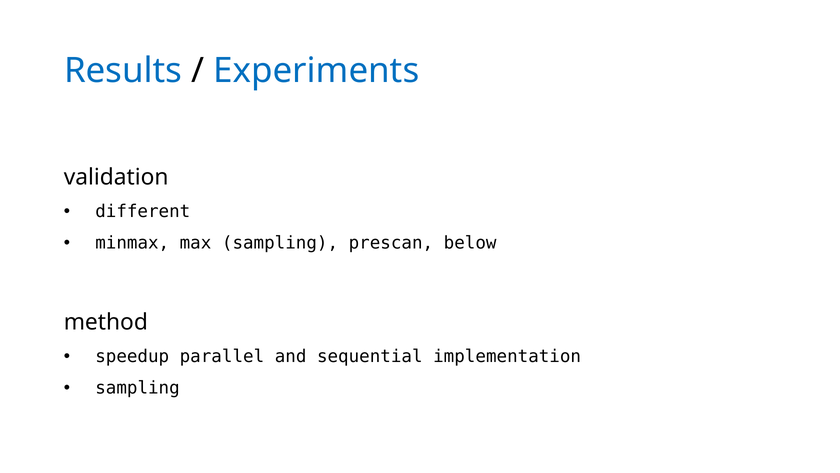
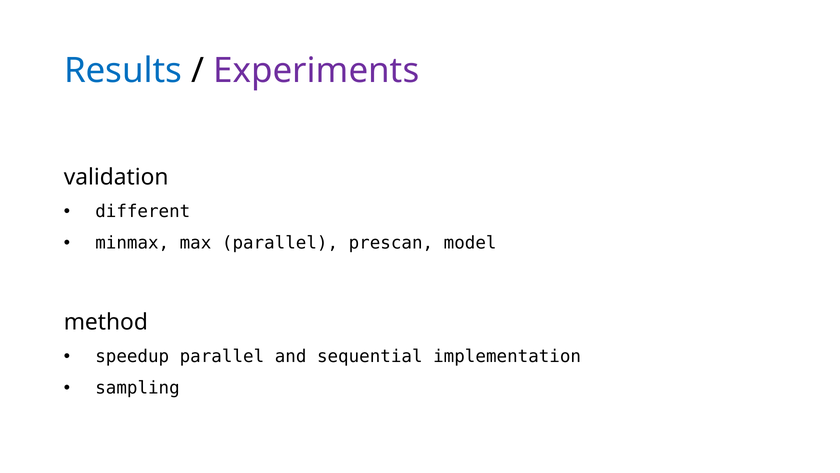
Experiments colour: blue -> purple (316, 71)
max sampling: sampling -> parallel (280, 243)
below: below -> model (470, 243)
